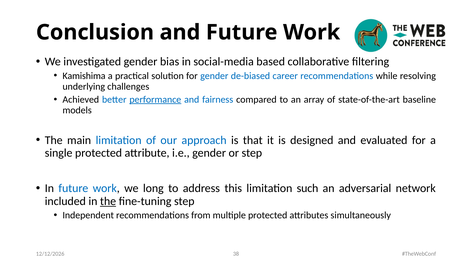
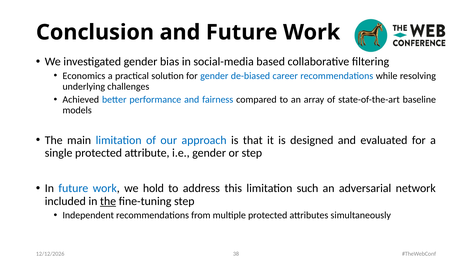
Kamishima: Kamishima -> Economics (84, 76)
performance underline: present -> none (155, 99)
long: long -> hold (153, 188)
